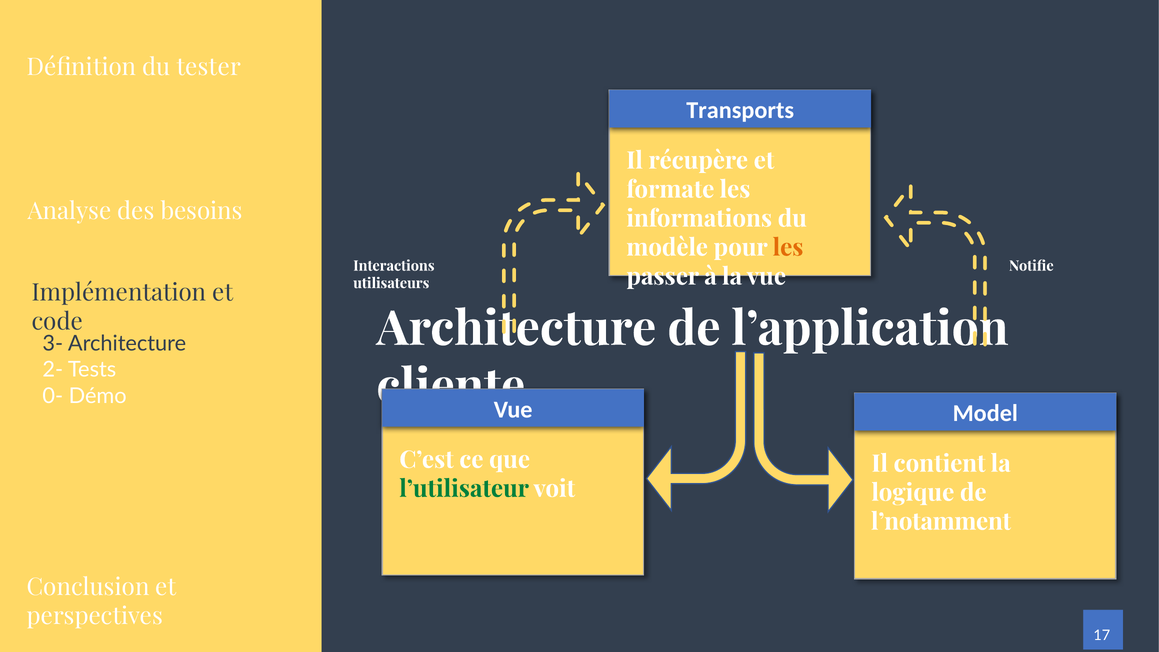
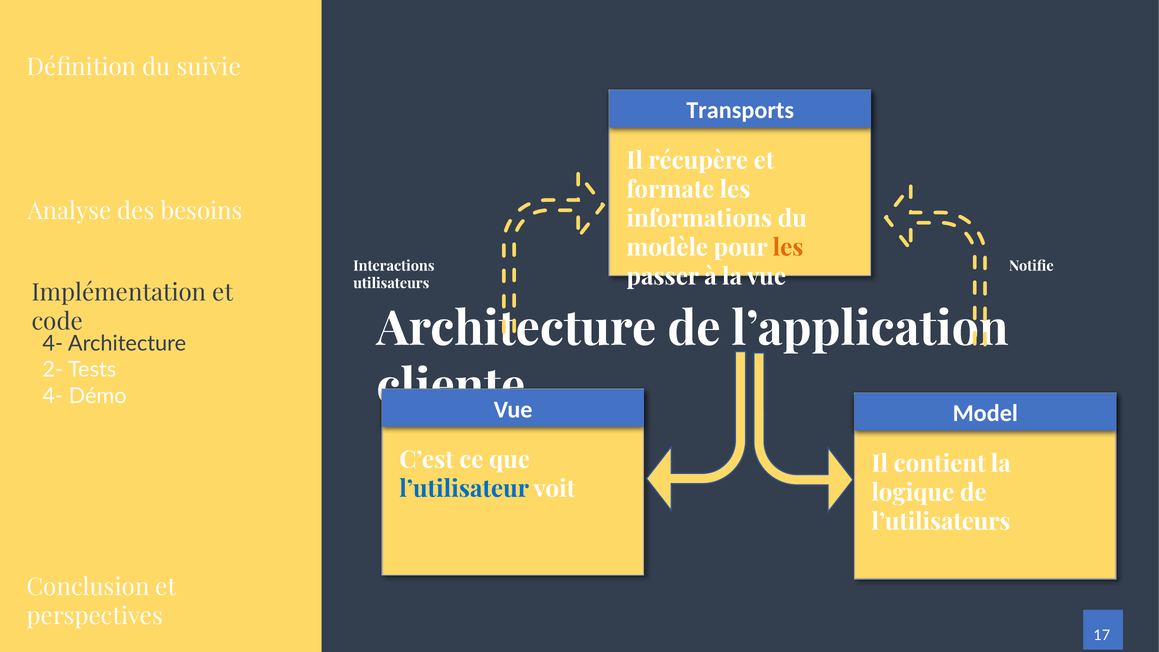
tester: tester -> suivie (209, 67)
3-: 3- -> 4- (53, 344)
0-: 0- -> 4- (53, 396)
l’utilisateur colour: green -> blue (464, 489)
l’notamment: l’notamment -> l’utilisateurs (941, 522)
